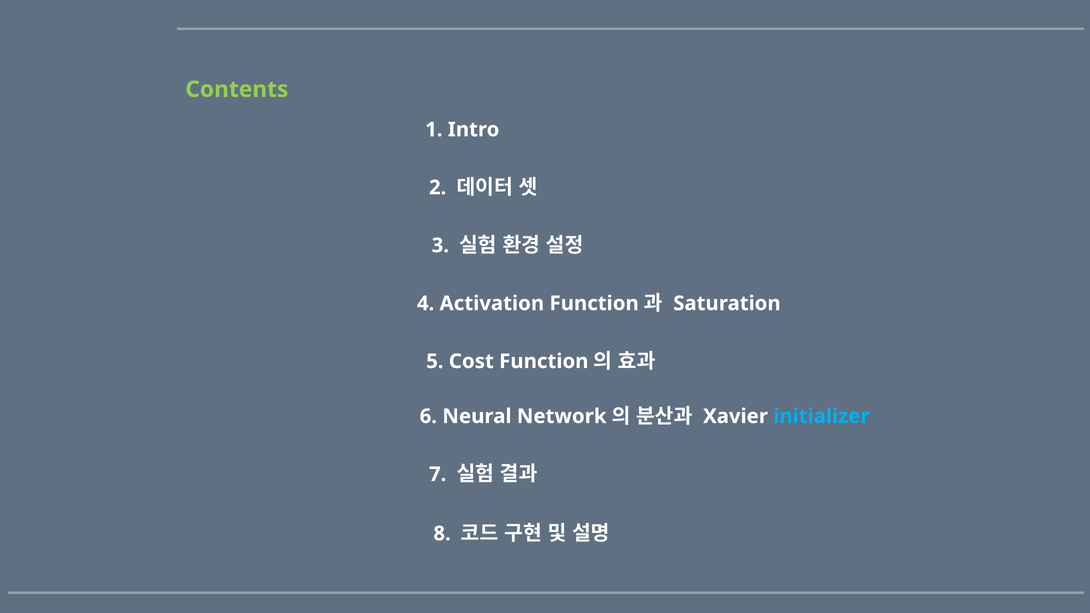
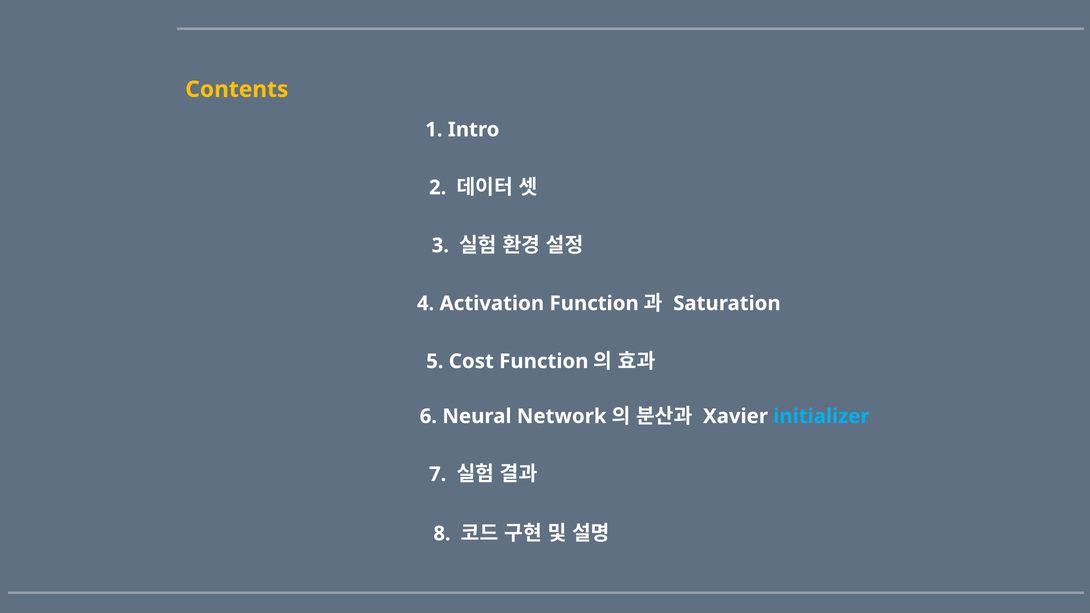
Contents colour: light green -> yellow (237, 89)
